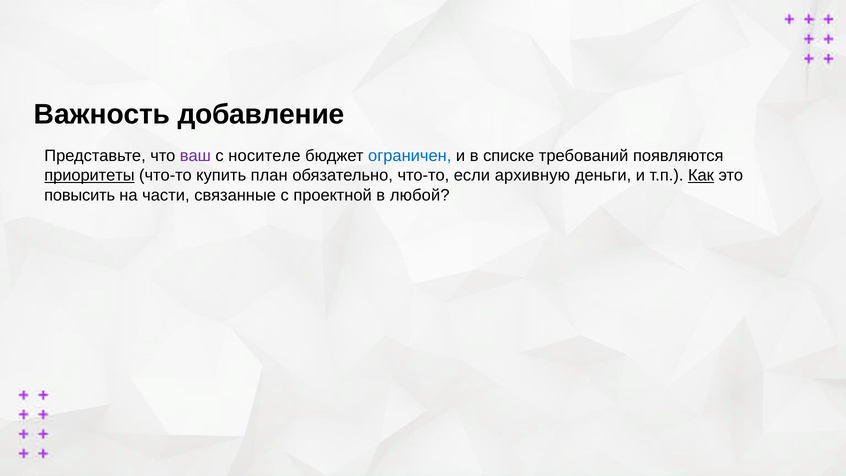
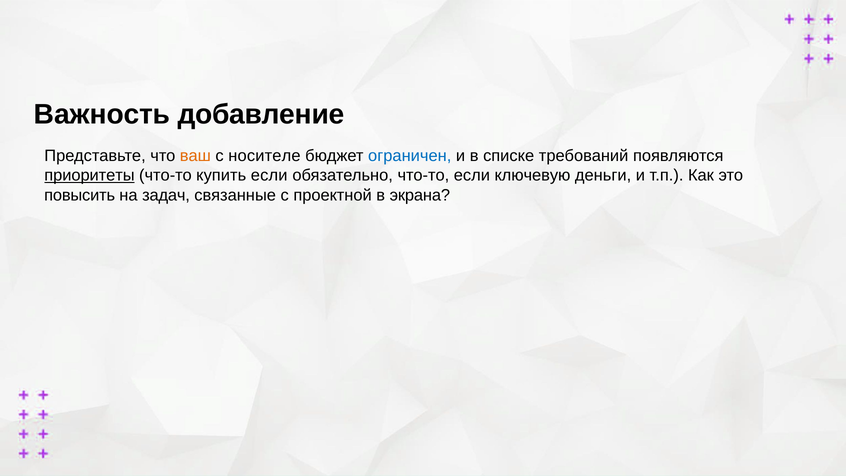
ваш colour: purple -> orange (195, 156)
купить план: план -> если (269, 176)
архивную: архивную -> ключевую (532, 176)
Как underline: present -> none (701, 176)
части: части -> задач (166, 195)
любой: любой -> экрана (420, 195)
